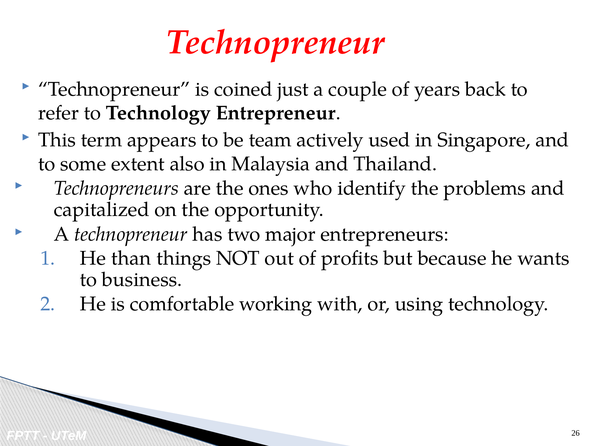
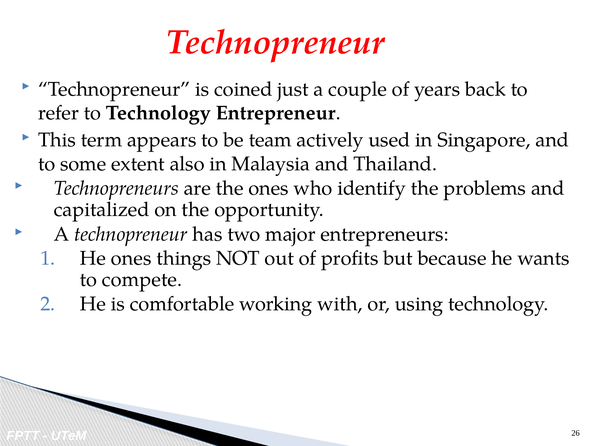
He than: than -> ones (131, 258)
business: business -> compete (142, 279)
